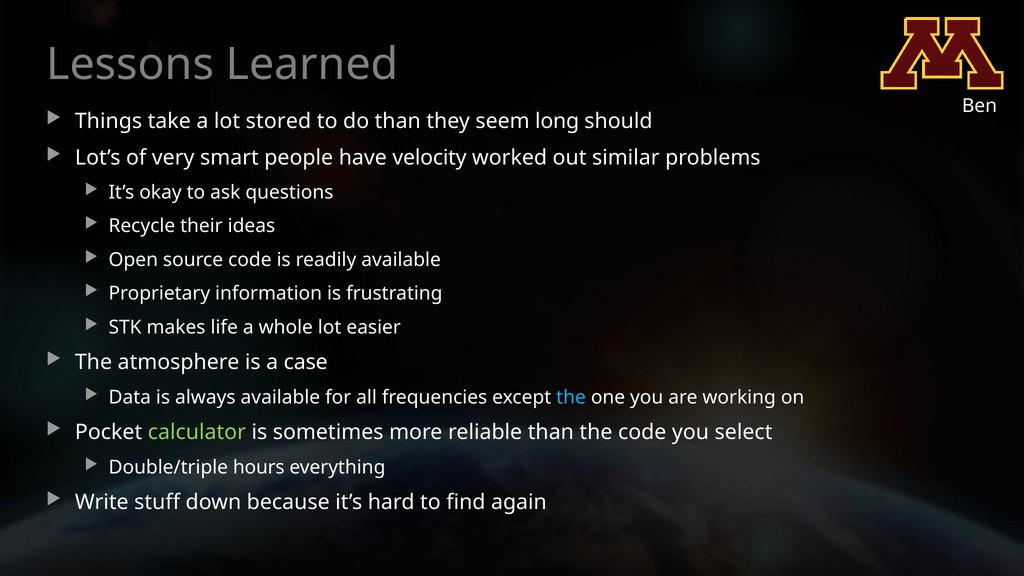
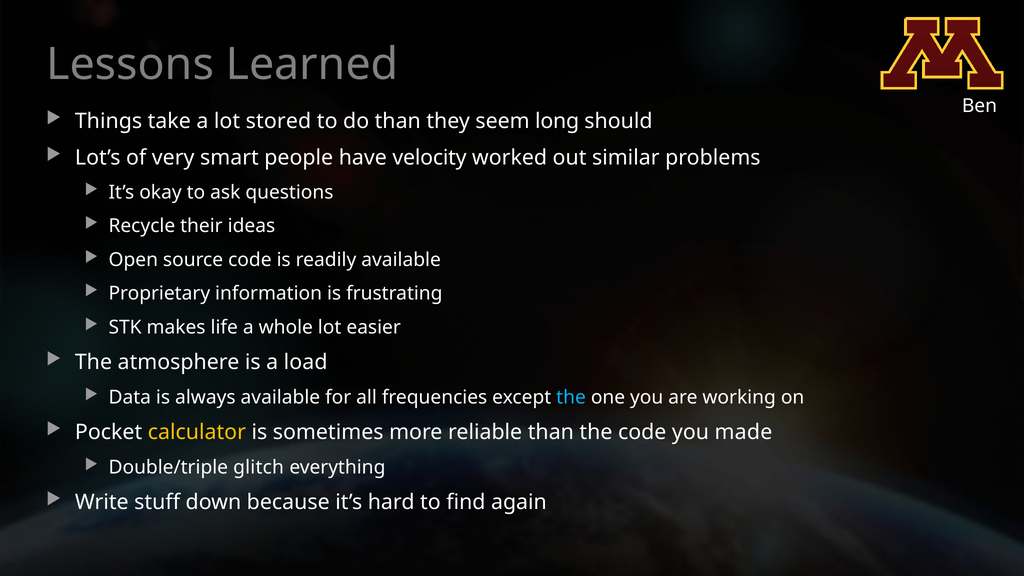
case: case -> load (306, 362)
calculator colour: light green -> yellow (197, 432)
select: select -> made (743, 432)
hours: hours -> glitch (259, 467)
